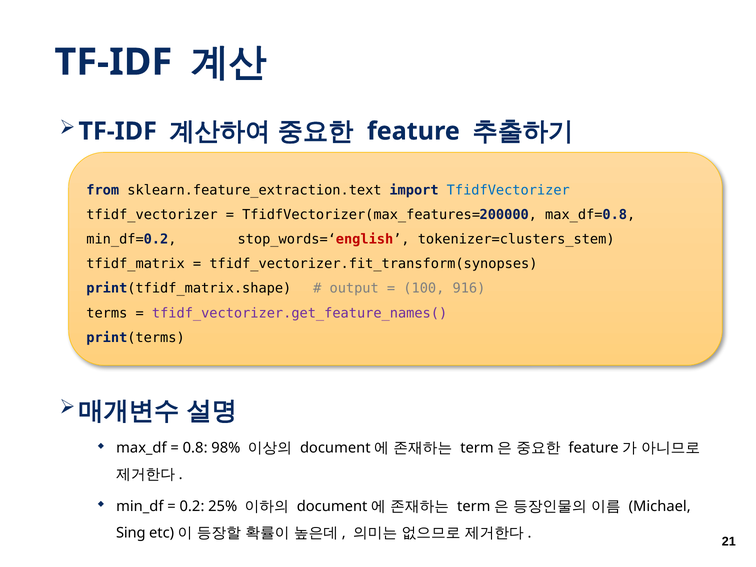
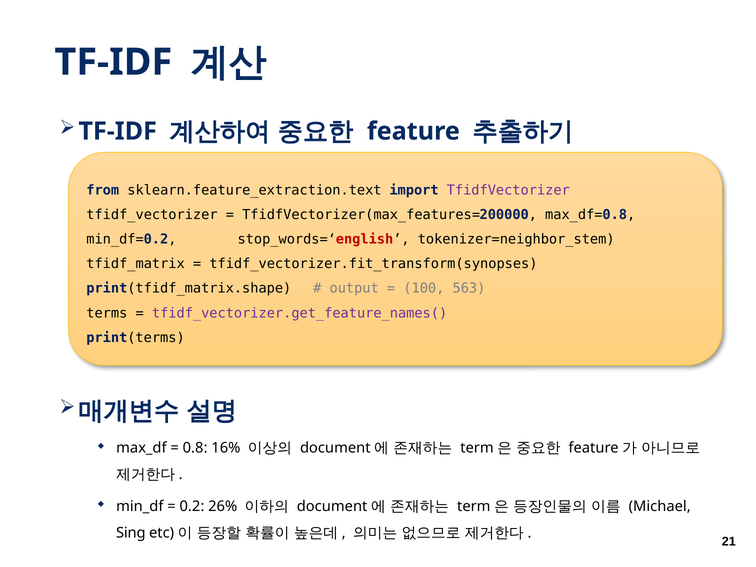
TfidfVectorizer colour: blue -> purple (508, 190)
tokenizer=clusters_stem: tokenizer=clusters_stem -> tokenizer=neighbor_stem (516, 239)
916: 916 -> 563 (469, 288)
98%: 98% -> 16% (226, 448)
25%: 25% -> 26% (223, 506)
